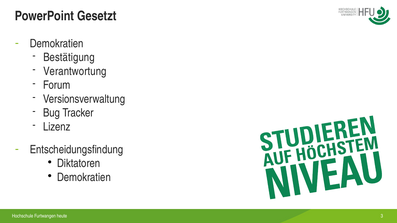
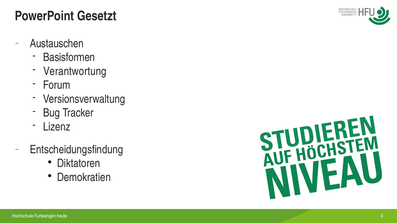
Demokratien: Demokratien -> Austauschen (57, 44)
Bestätigung: Bestätigung -> Basisformen (69, 57)
